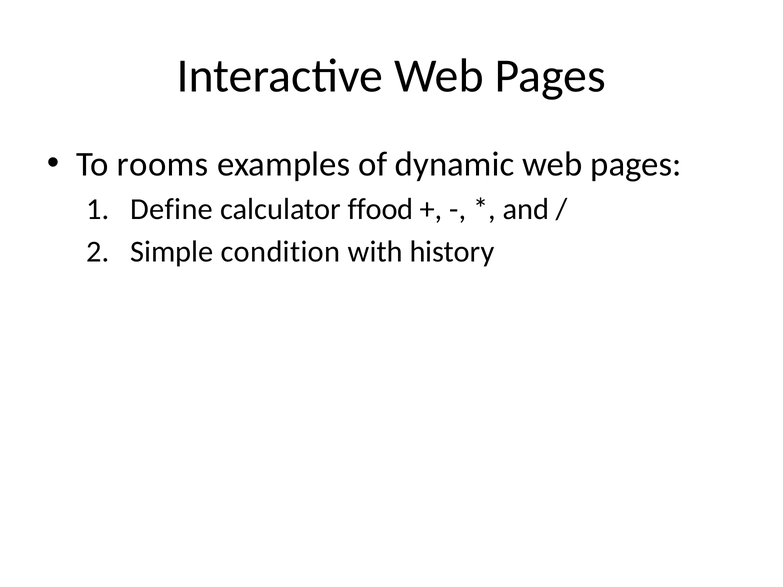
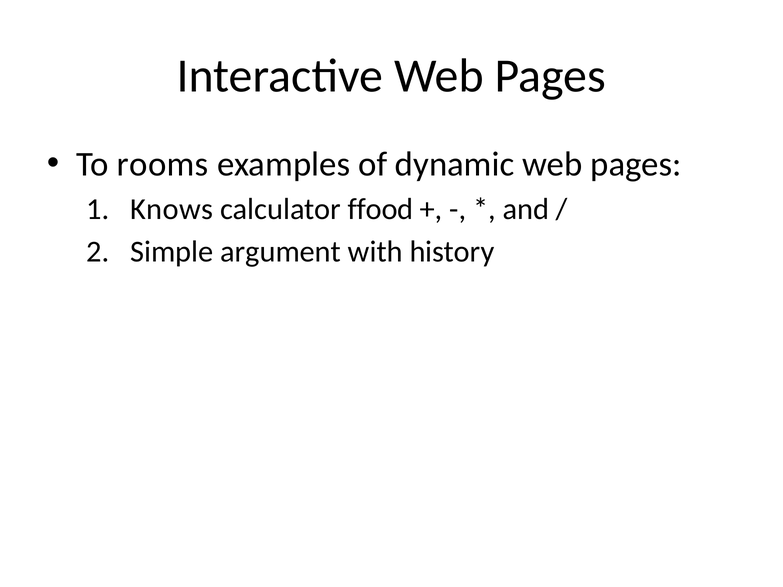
Define: Define -> Knows (172, 209)
condition: condition -> argument (281, 252)
